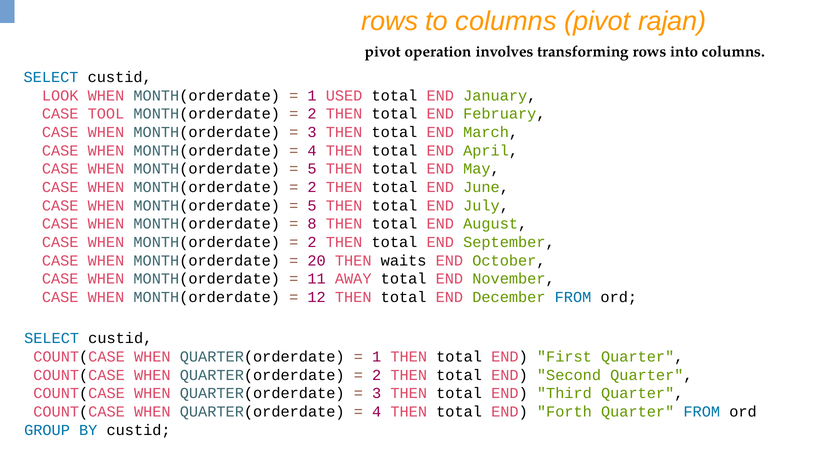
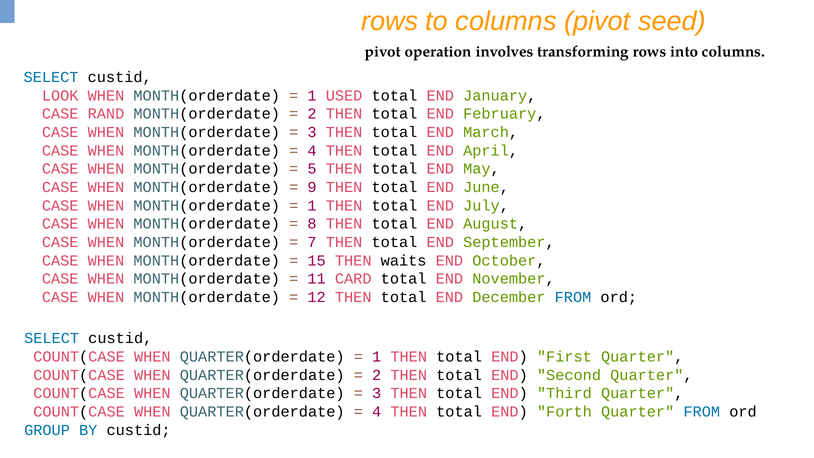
rajan: rajan -> seed (672, 21)
TOOL: TOOL -> RAND (106, 114)
2: 2 -> 9 (312, 187)
5: 5 -> 1 (312, 205)
2: 2 -> 7 (312, 242)
20: 20 -> 15 (317, 260)
AWAY: AWAY -> CARD (353, 279)
